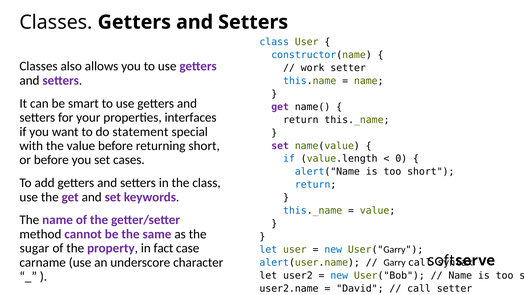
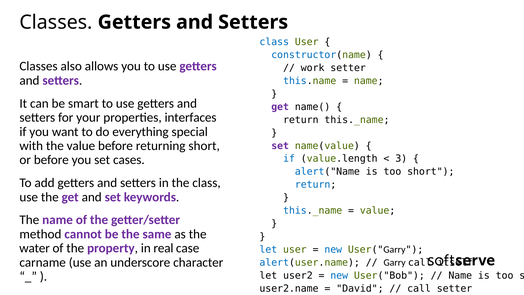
statement: statement -> everything (141, 132)
0: 0 -> 3 (401, 159)
sugar: sugar -> water (35, 248)
fact: fact -> real (163, 248)
syntax: syntax -> itself (455, 262)
